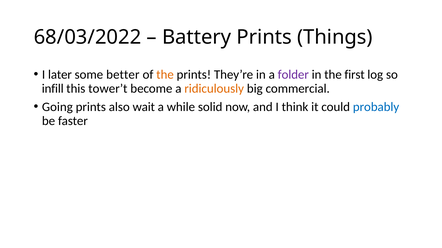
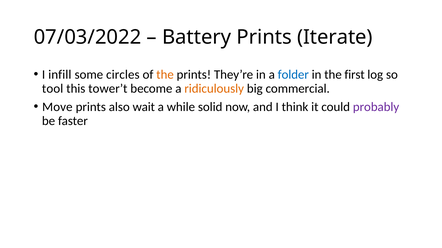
68/03/2022: 68/03/2022 -> 07/03/2022 (88, 37)
Things: Things -> Iterate (335, 37)
later: later -> infill (60, 75)
better: better -> circles (123, 75)
folder colour: purple -> blue (293, 75)
infill: infill -> tool (53, 89)
Going: Going -> Move (57, 107)
probably colour: blue -> purple (376, 107)
